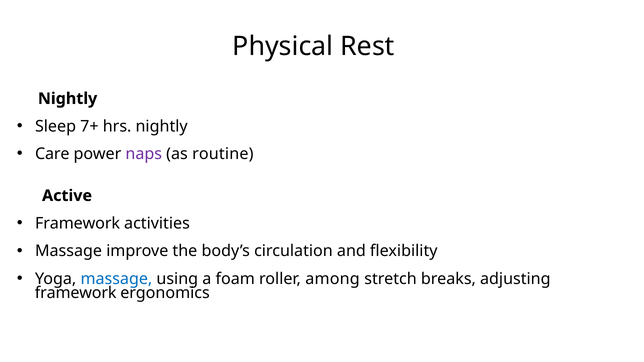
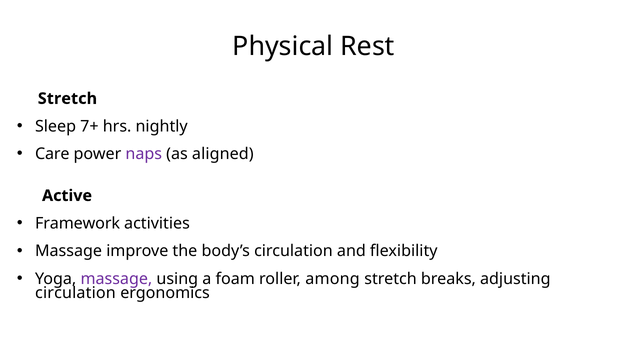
Nightly: Nightly -> Stretch (67, 99)
routine: routine -> aligned (223, 154)
massage colour: blue -> purple (116, 279)
framework: framework -> circulation (75, 293)
